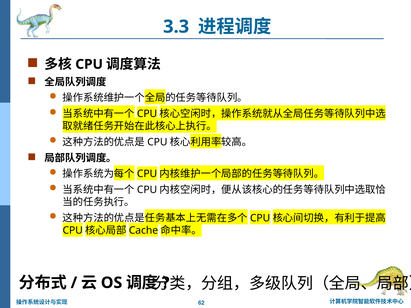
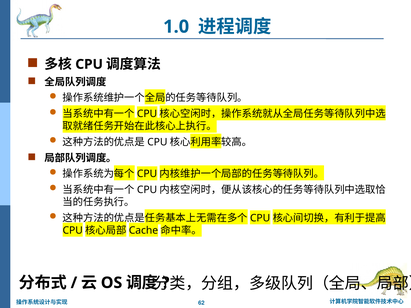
3.3: 3.3 -> 1.0 (176, 27)
